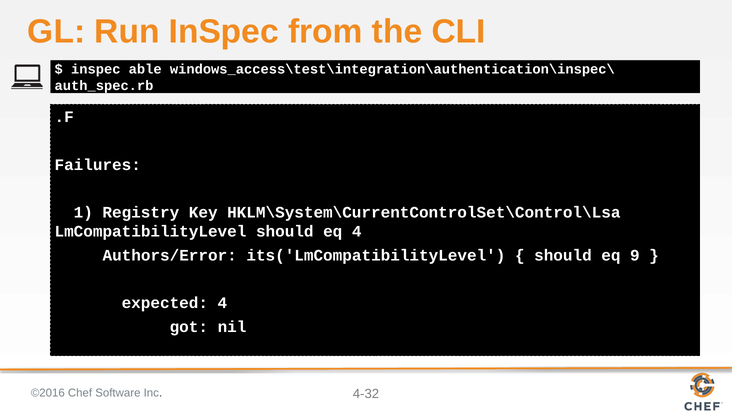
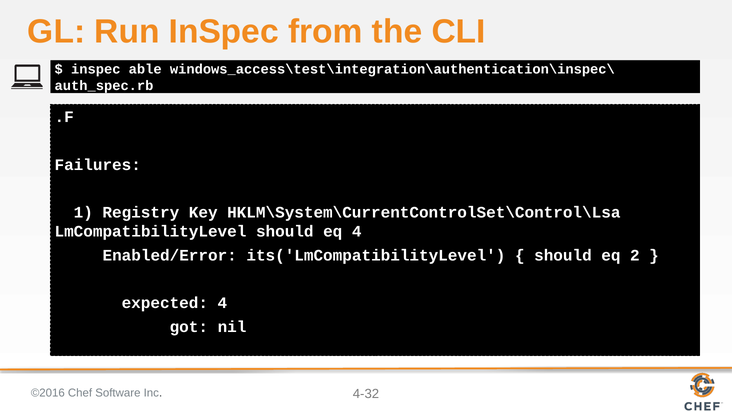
Authors/Error: Authors/Error -> Enabled/Error (170, 255)
9: 9 -> 2 (635, 255)
